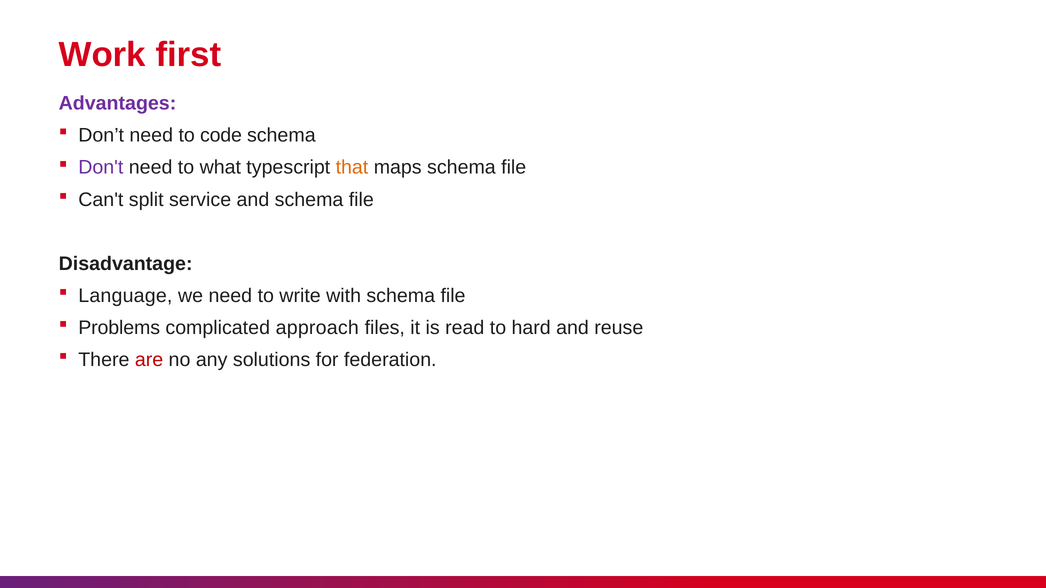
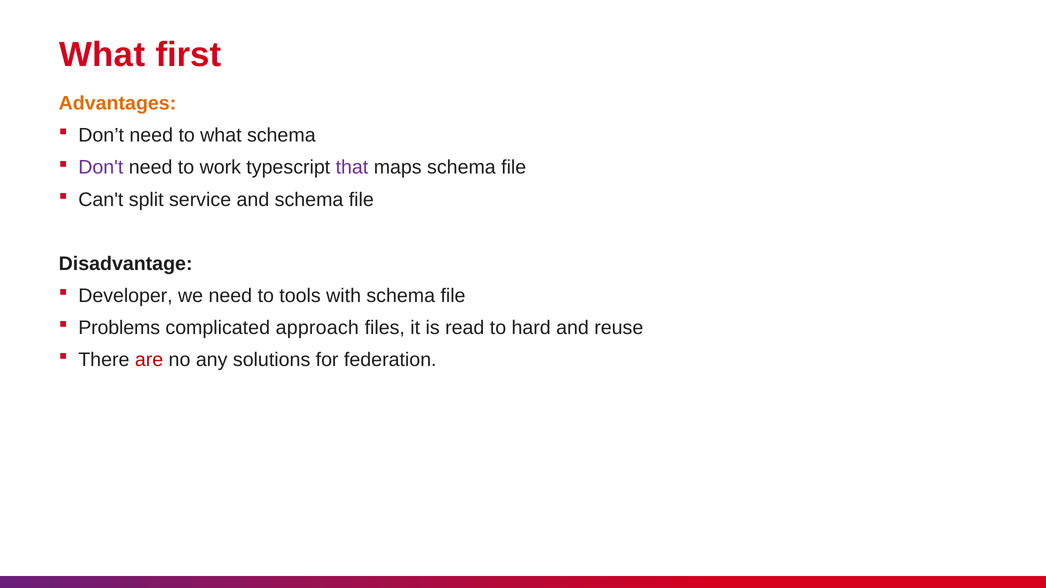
Work: Work -> What (102, 55)
Advantages colour: purple -> orange (118, 103)
to code: code -> what (221, 136)
what: what -> work (220, 168)
that colour: orange -> purple (352, 168)
Language: Language -> Developer (125, 296)
write: write -> tools (300, 296)
